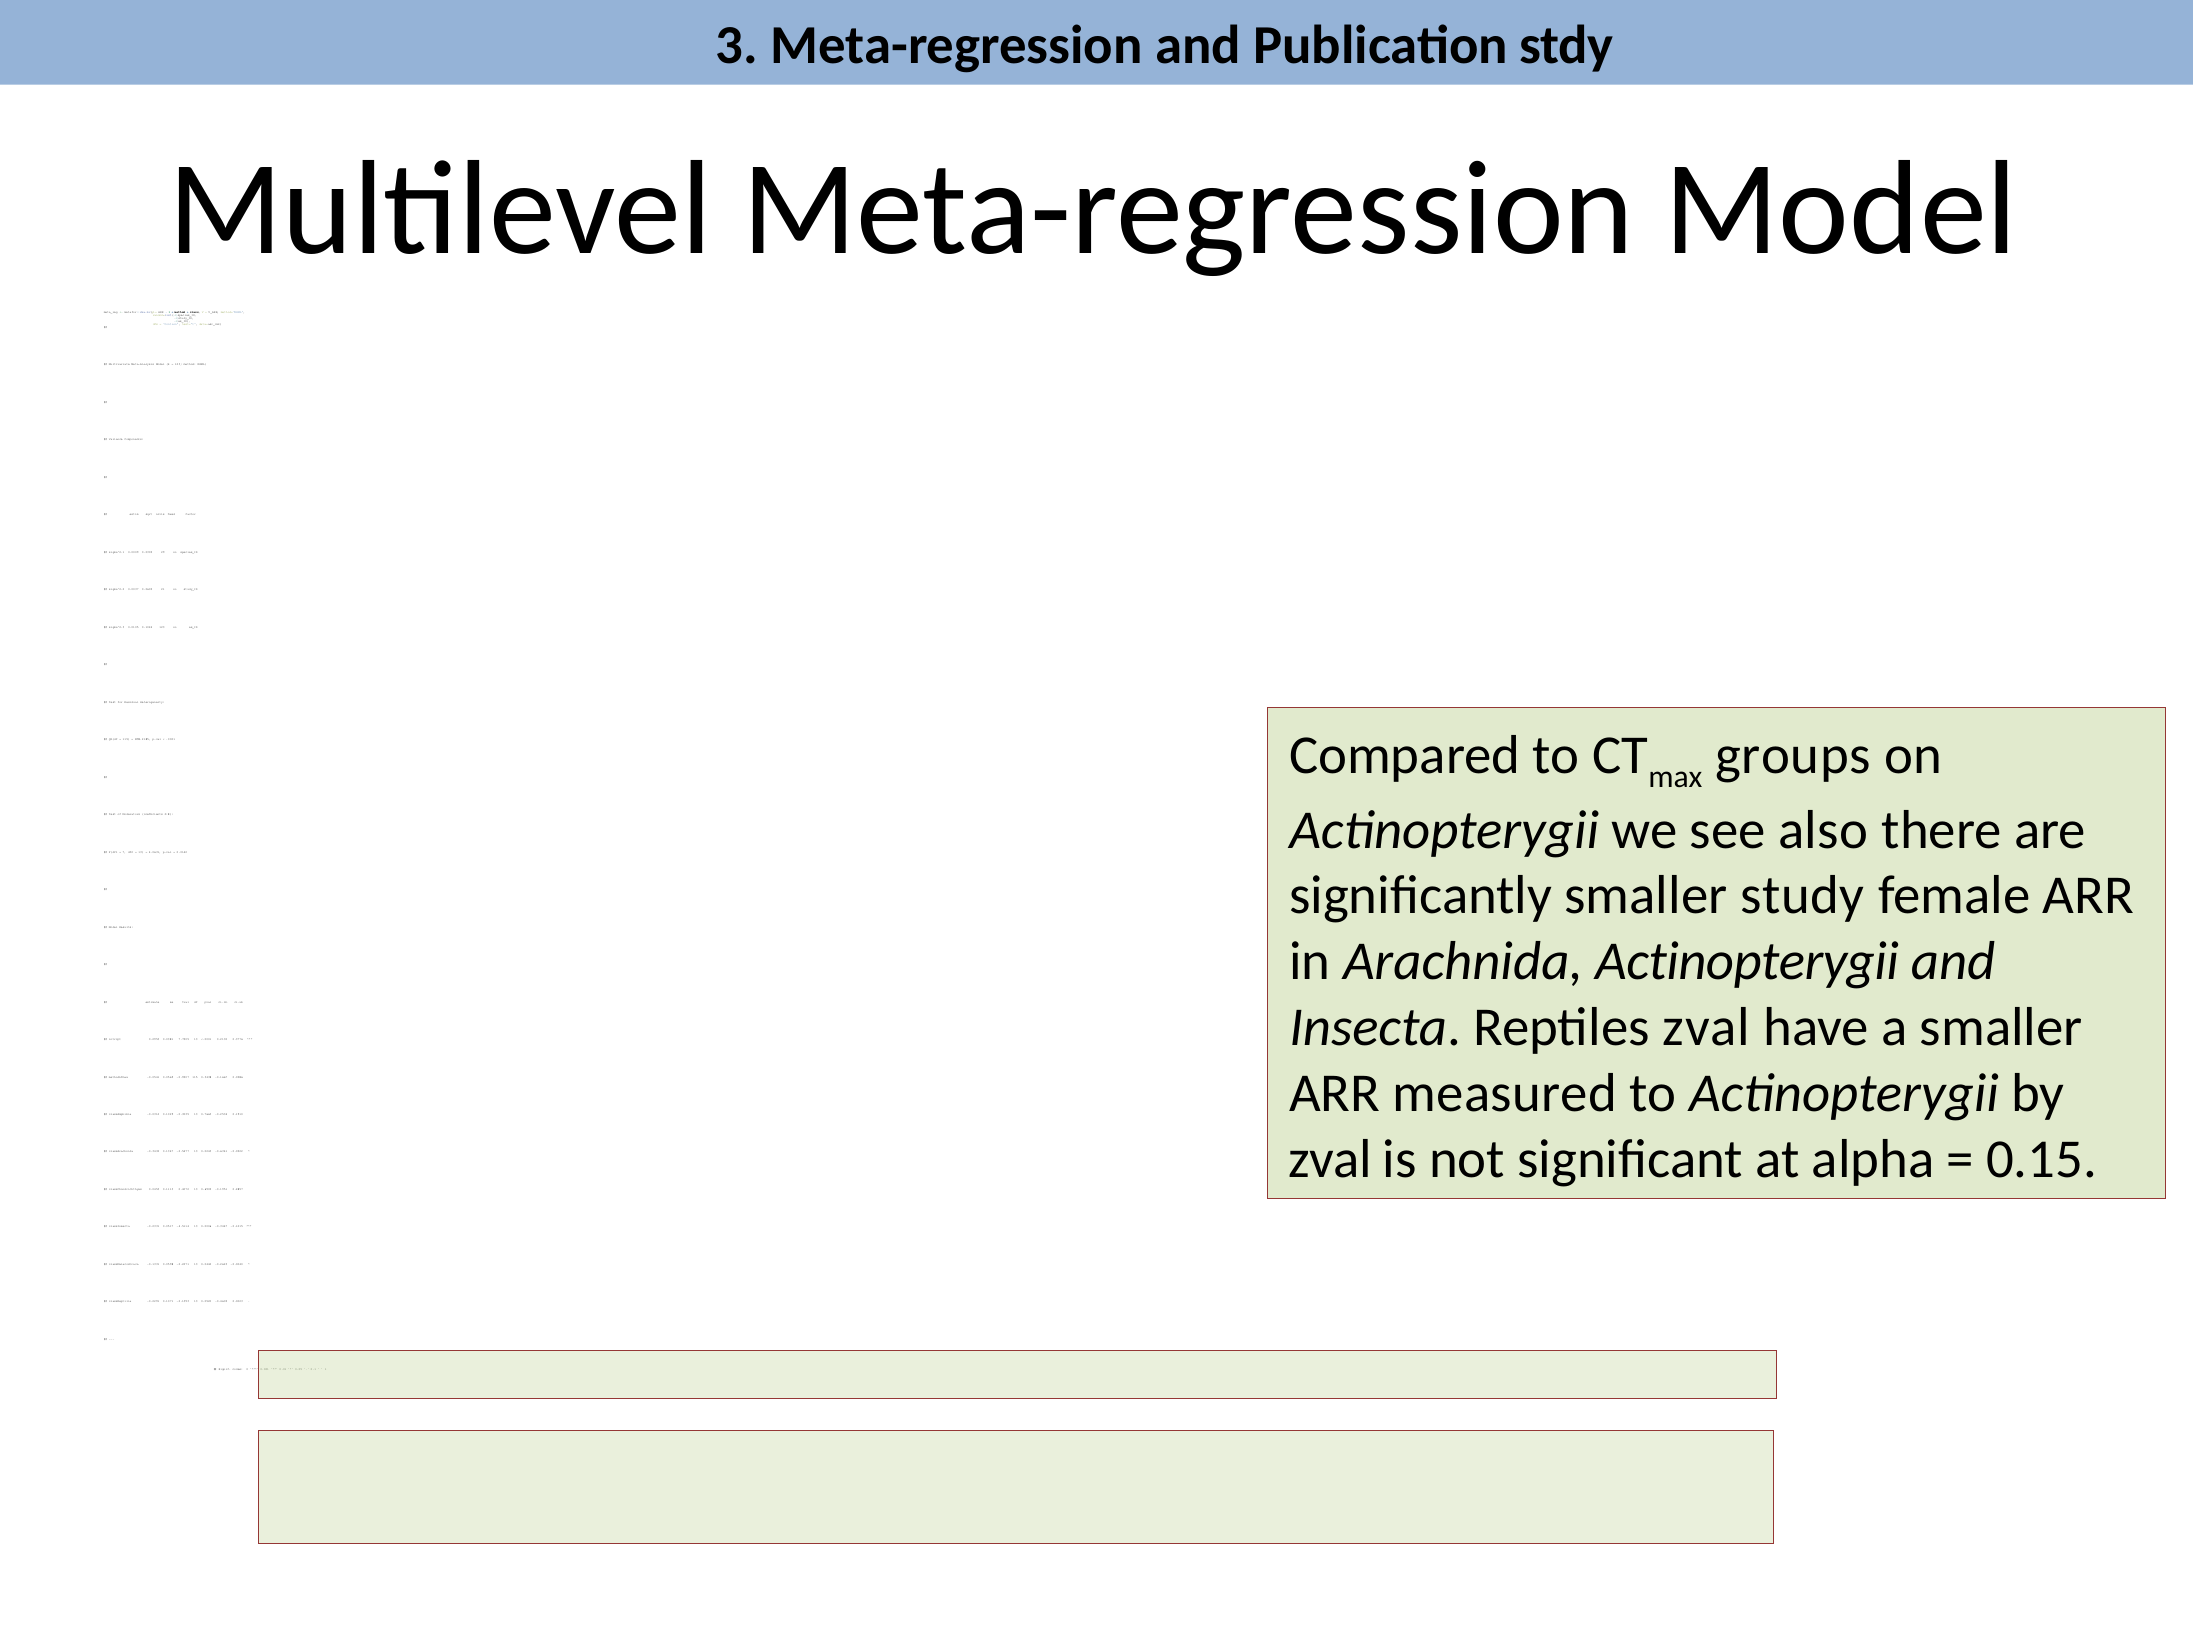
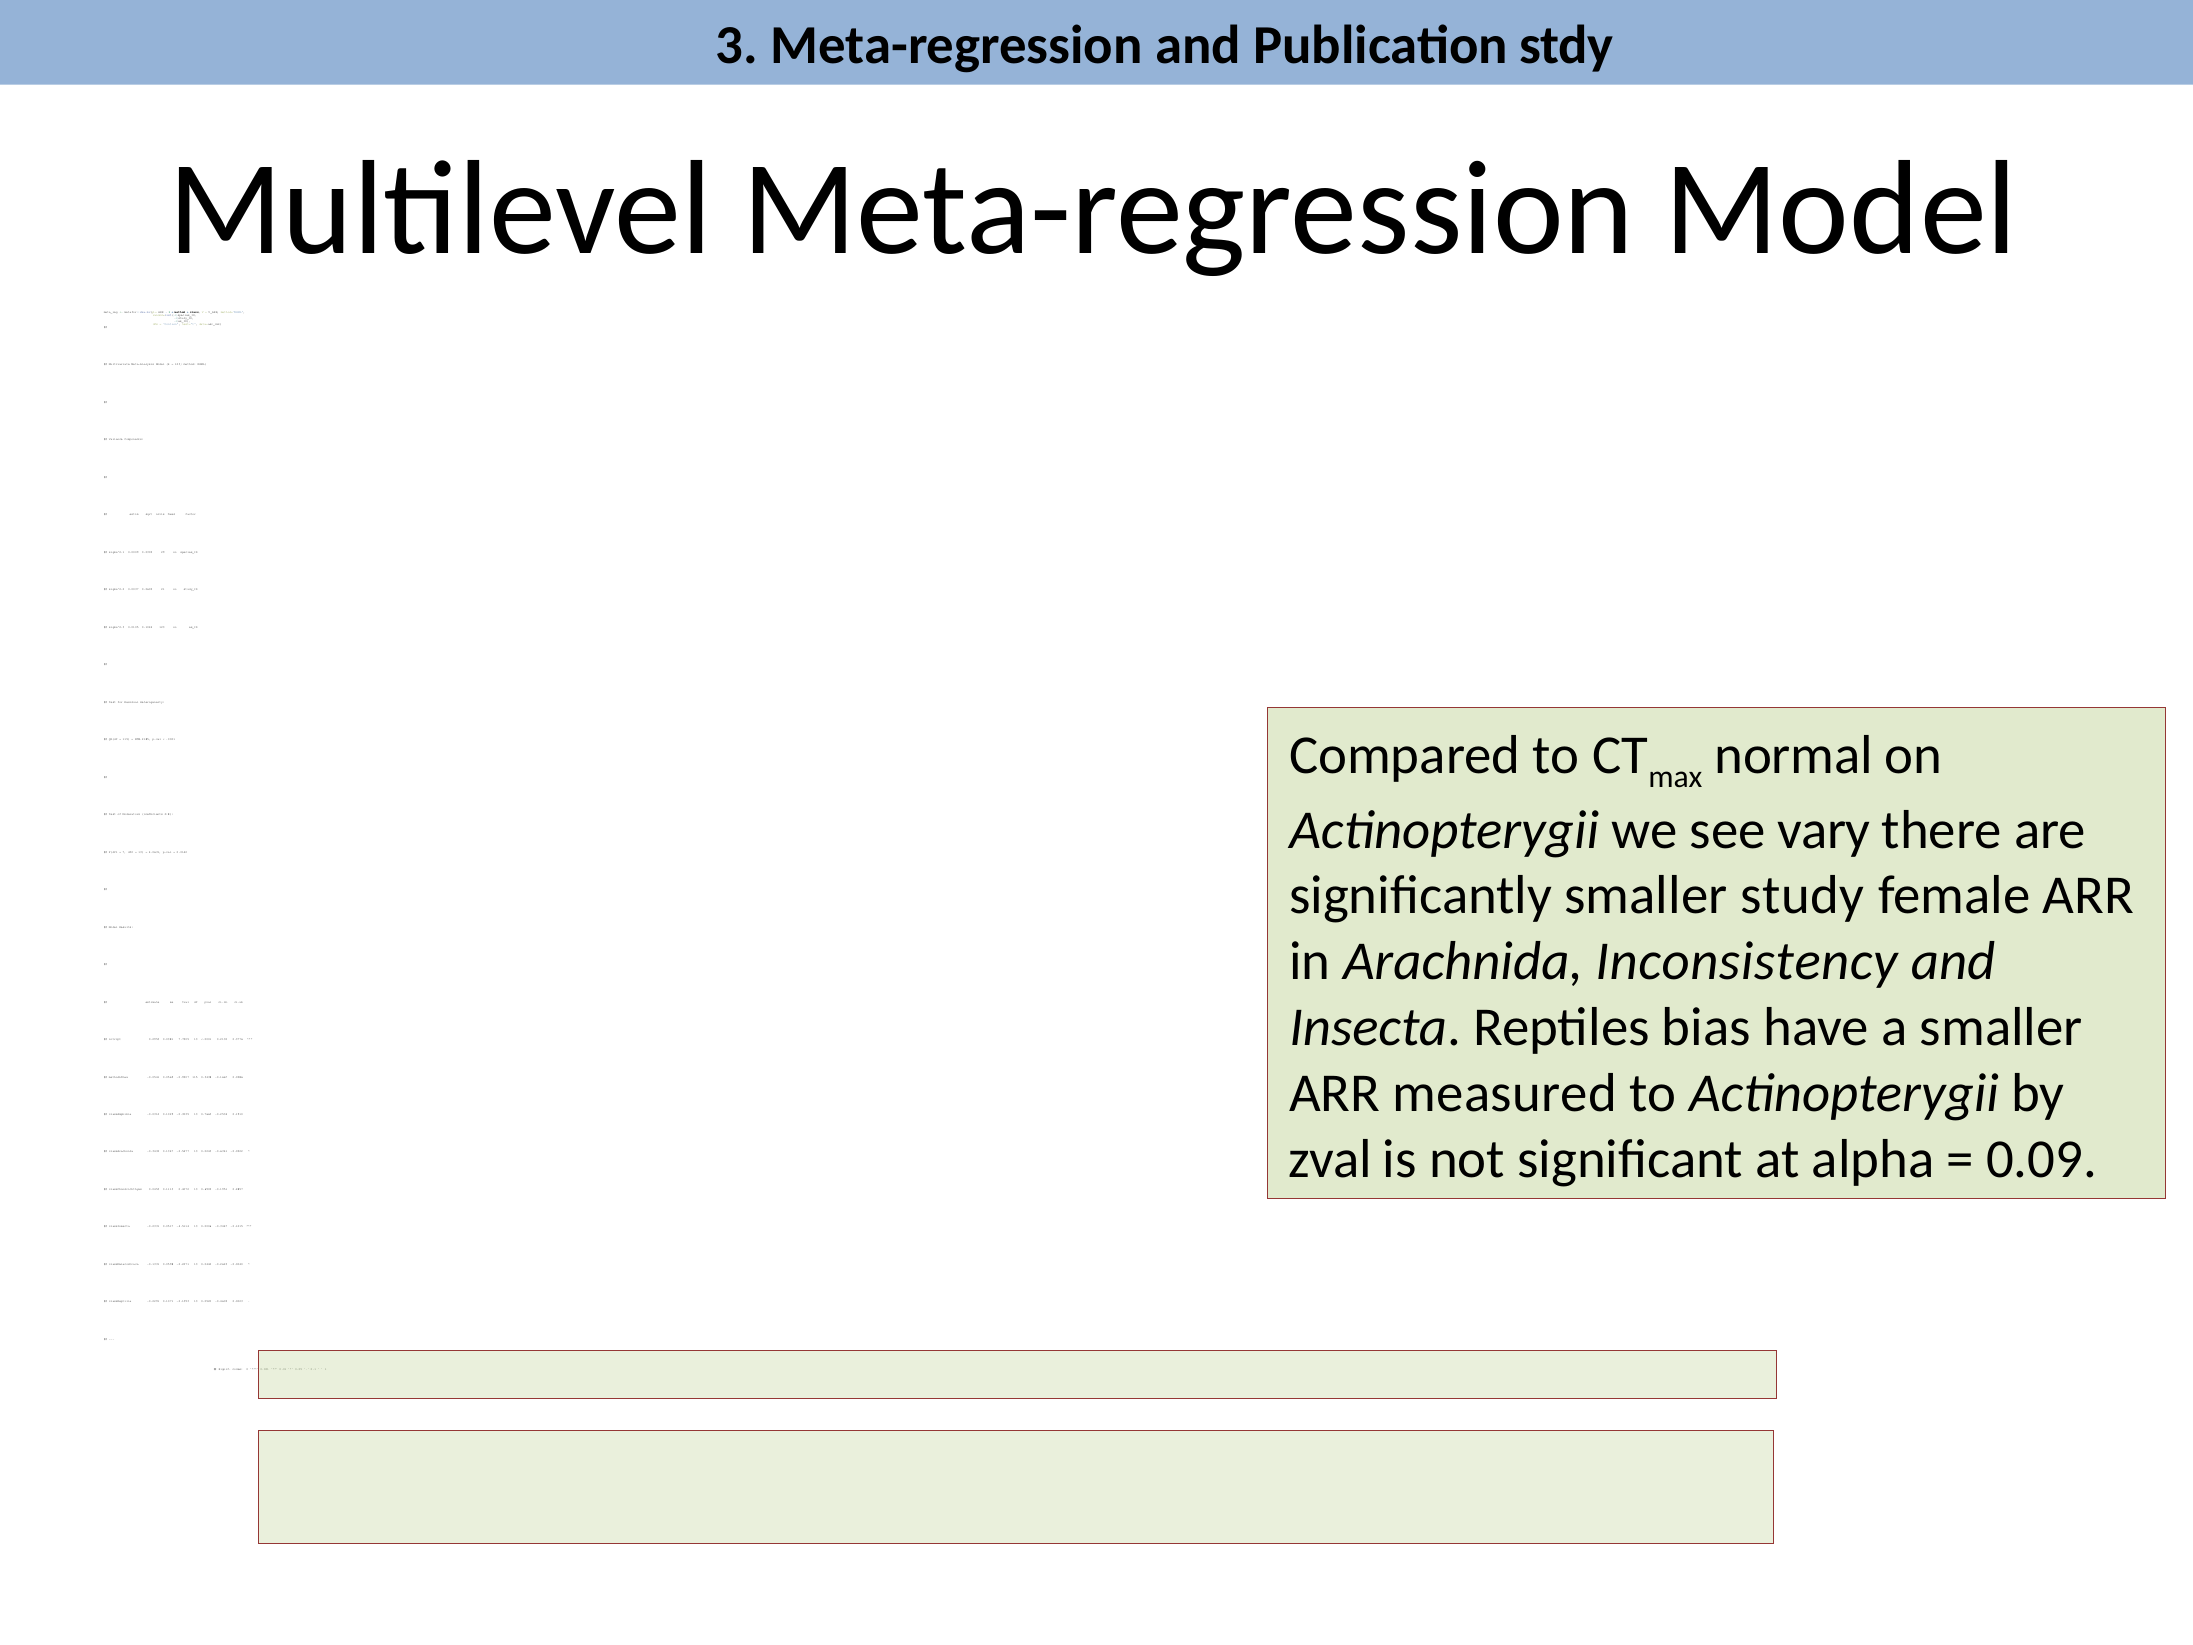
groups: groups -> normal (1794, 755)
also: also -> vary (1824, 830)
Arachnida Actinopterygii: Actinopterygii -> Inconsistency (1747, 962)
Reptiles zval: zval -> bias (1706, 1027)
0.15: 0.15 -> 0.09 (2042, 1159)
